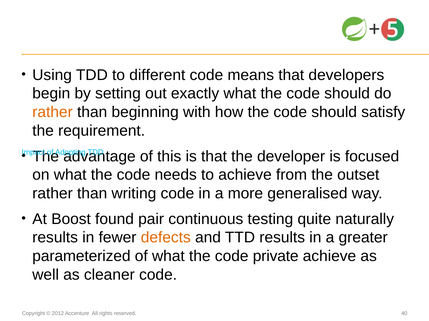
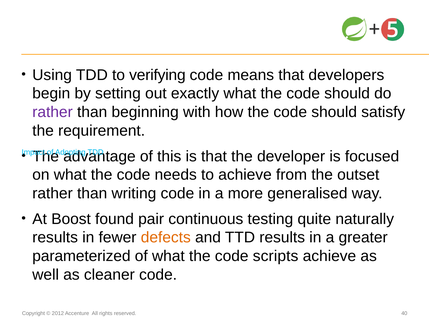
different: different -> verifying (157, 75)
rather colour: orange -> purple (53, 112)
private: private -> scripts (276, 257)
